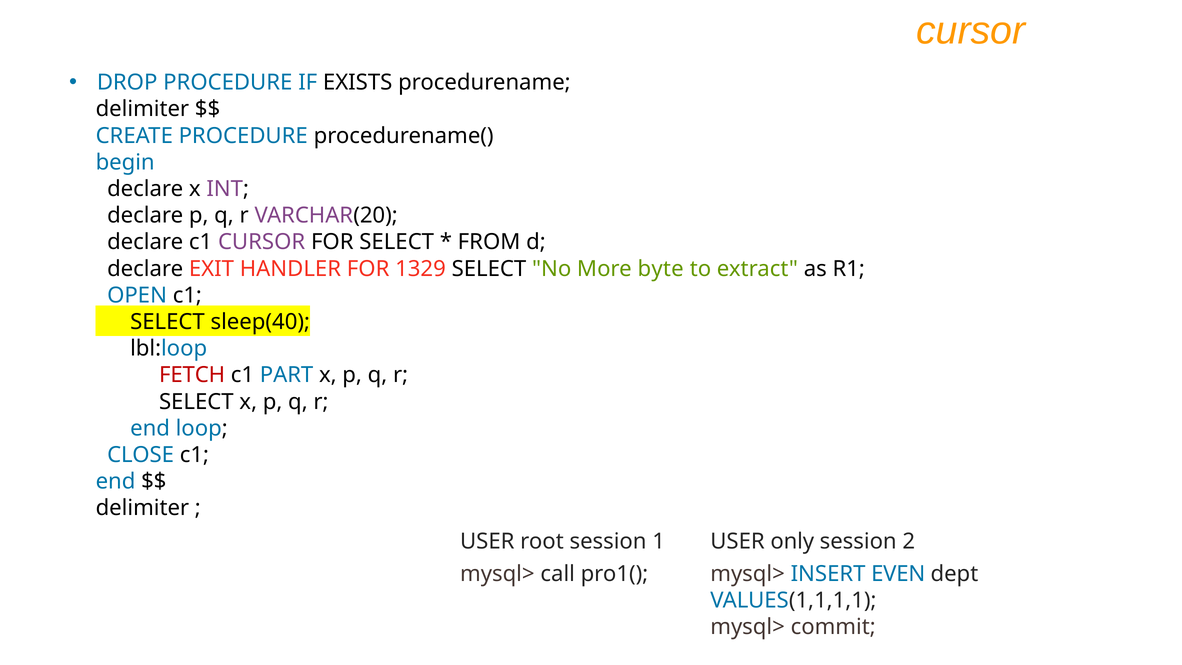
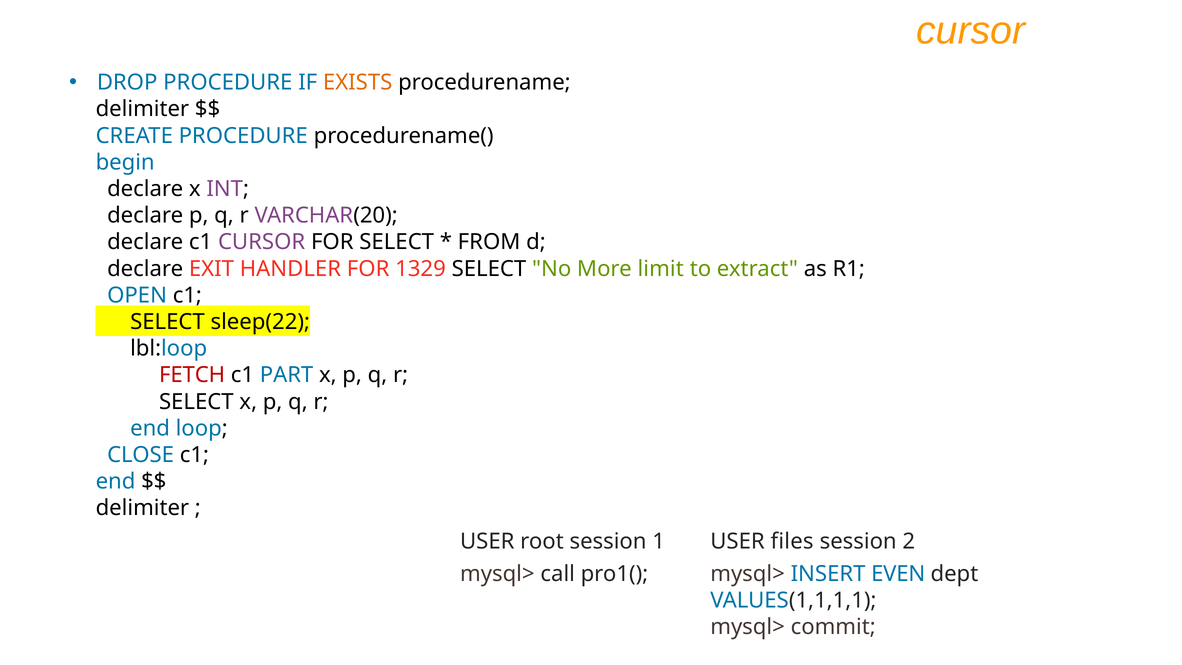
EXISTS colour: black -> orange (358, 82)
byte: byte -> limit (661, 269)
sleep(40: sleep(40 -> sleep(22 (260, 322)
only: only -> files (792, 541)
